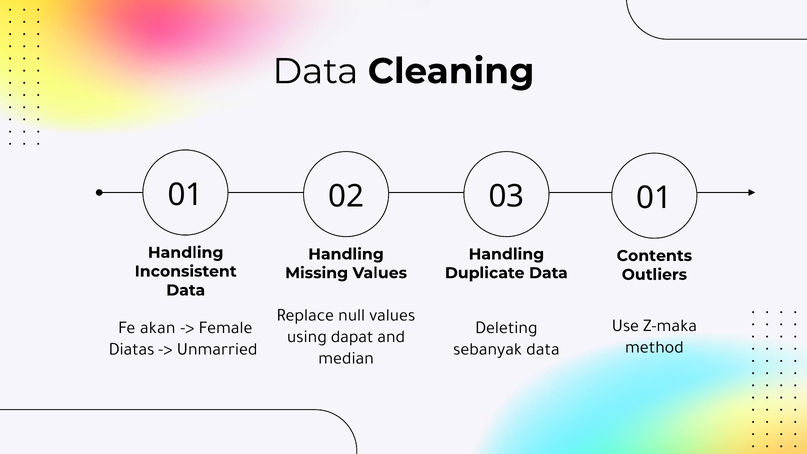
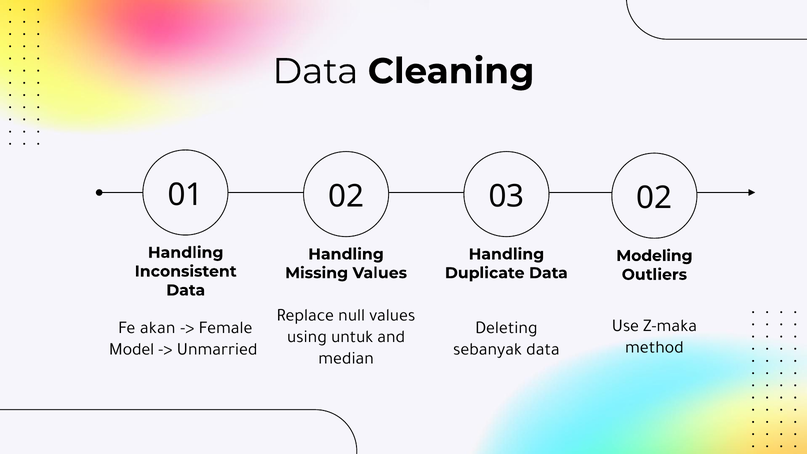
02 01: 01 -> 02 (654, 198)
Contents: Contents -> Modeling (654, 256)
dapat: dapat -> untuk (352, 336)
Diatas: Diatas -> Model (132, 349)
